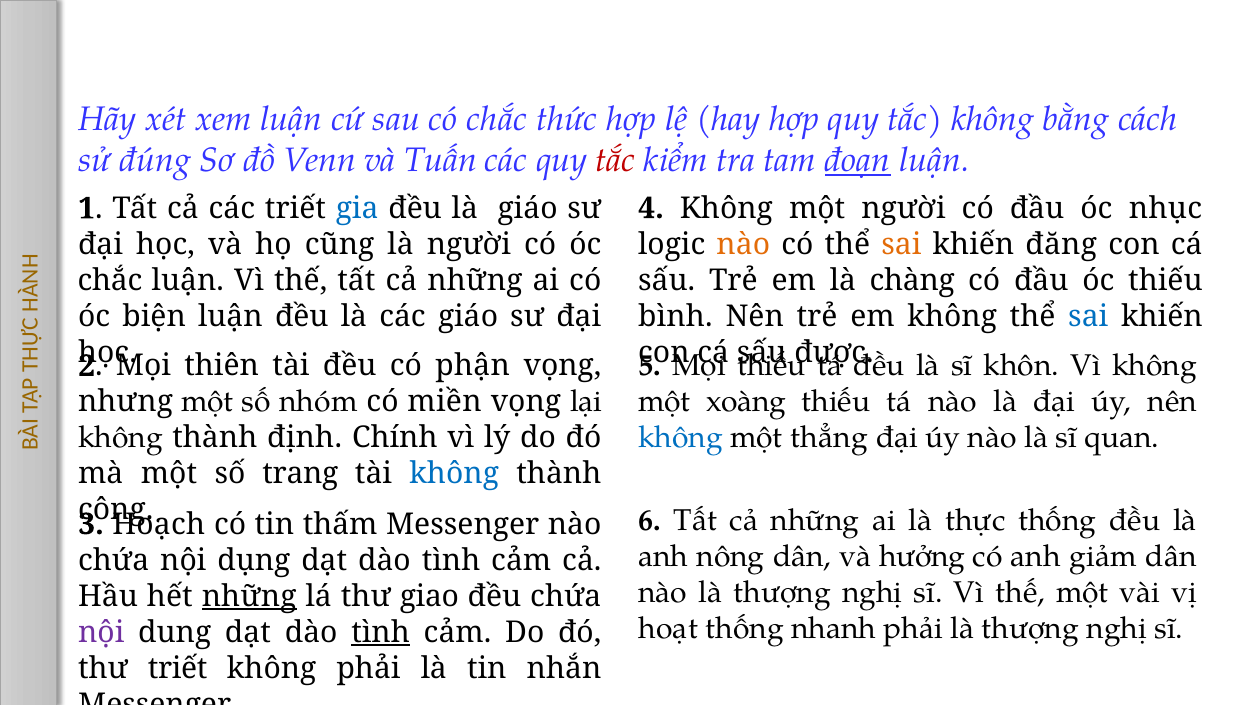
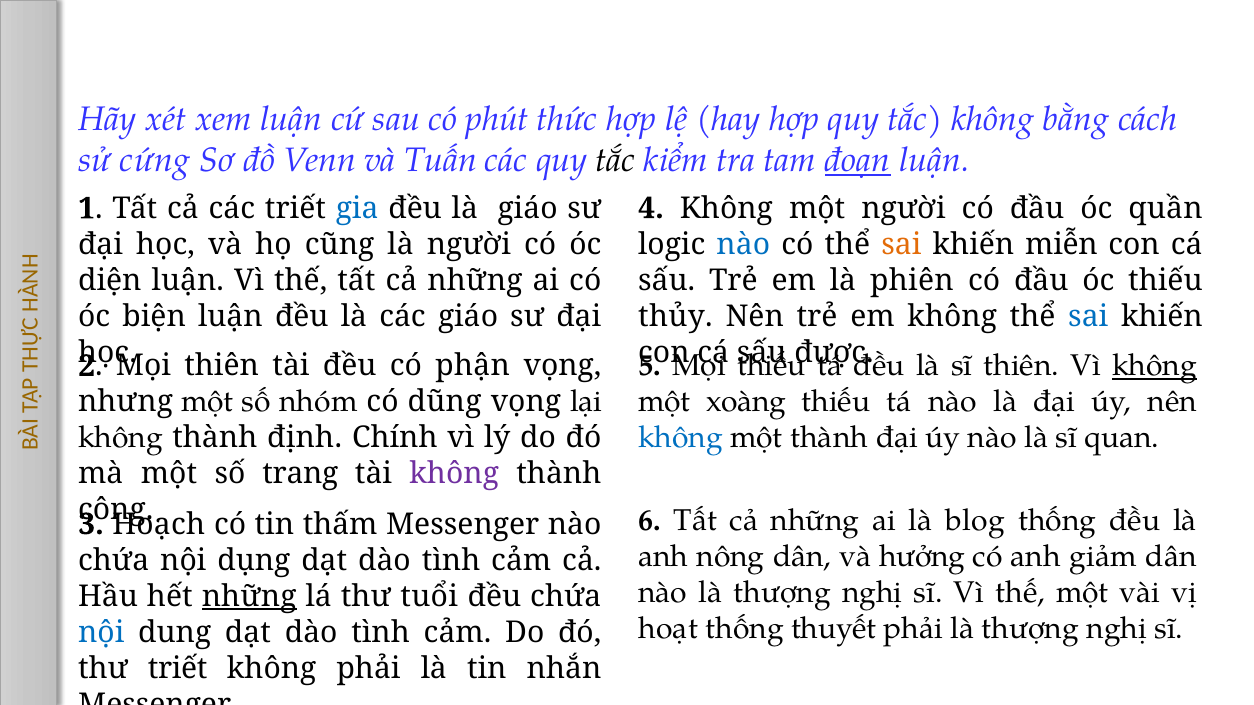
có chắc: chắc -> phút (497, 119)
đúng: đúng -> cứng (155, 160)
tắc colour: red -> black (616, 160)
nhục: nhục -> quần (1166, 208)
nào colour: orange -> blue (743, 244)
đăng: đăng -> miễn (1061, 244)
chàng: chàng -> phiên (912, 280)
chắc: chắc -> diện (110, 281)
bình: bình -> thủy (675, 316)
sĩ khôn: khôn -> thiên (1021, 366)
không underline: none -> present (1154, 366)
miền: miền -> dũng (445, 402)
một thẳng: thẳng -> thành (829, 438)
không colour: blue -> purple (454, 474)
thực: thực -> blog (975, 521)
giao: giao -> tuổi (429, 597)
nhanh: nhanh -> thuyết (834, 629)
nội colour: purple -> blue (101, 633)
tình underline: present -> none (381, 633)
